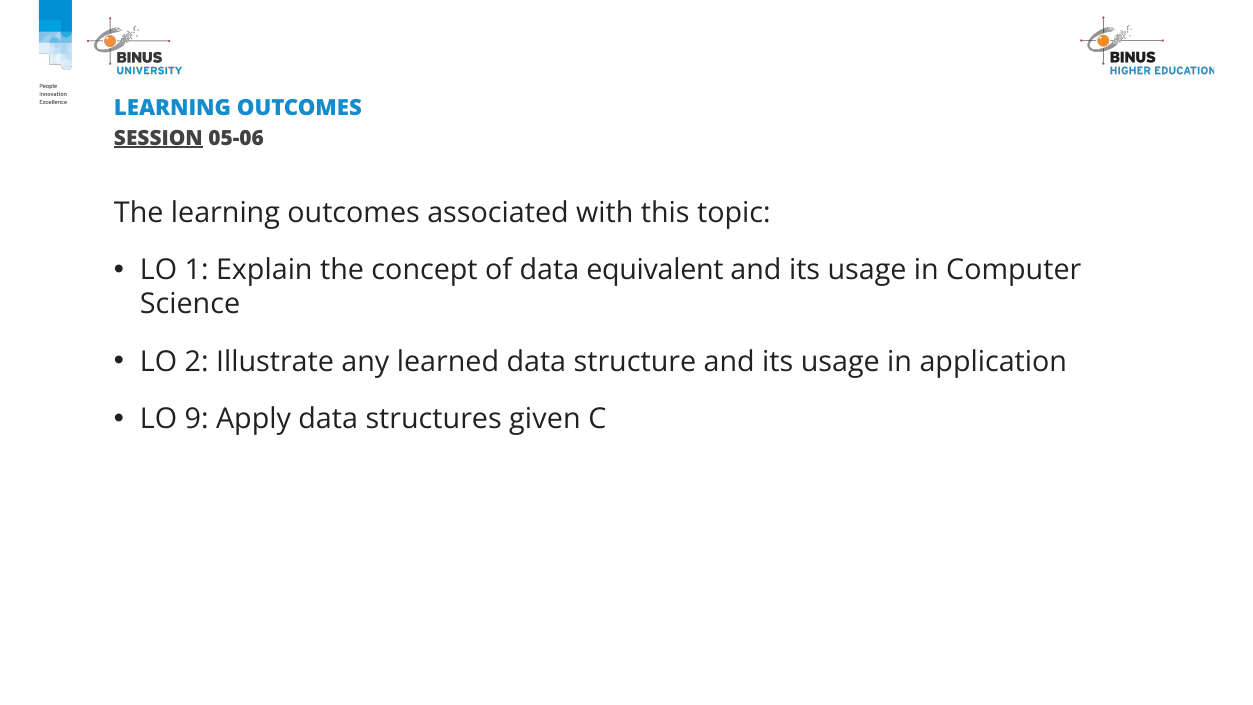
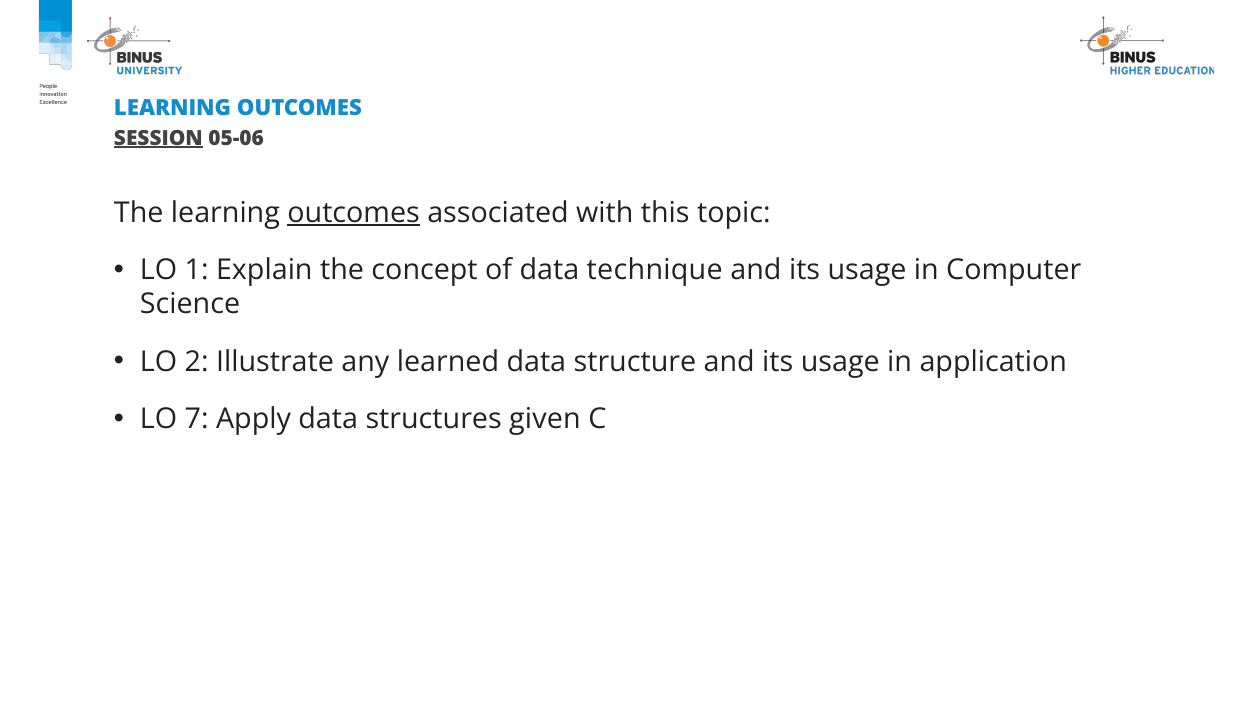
outcomes underline: none -> present (354, 213)
equivalent: equivalent -> technique (655, 270)
9: 9 -> 7 (197, 419)
